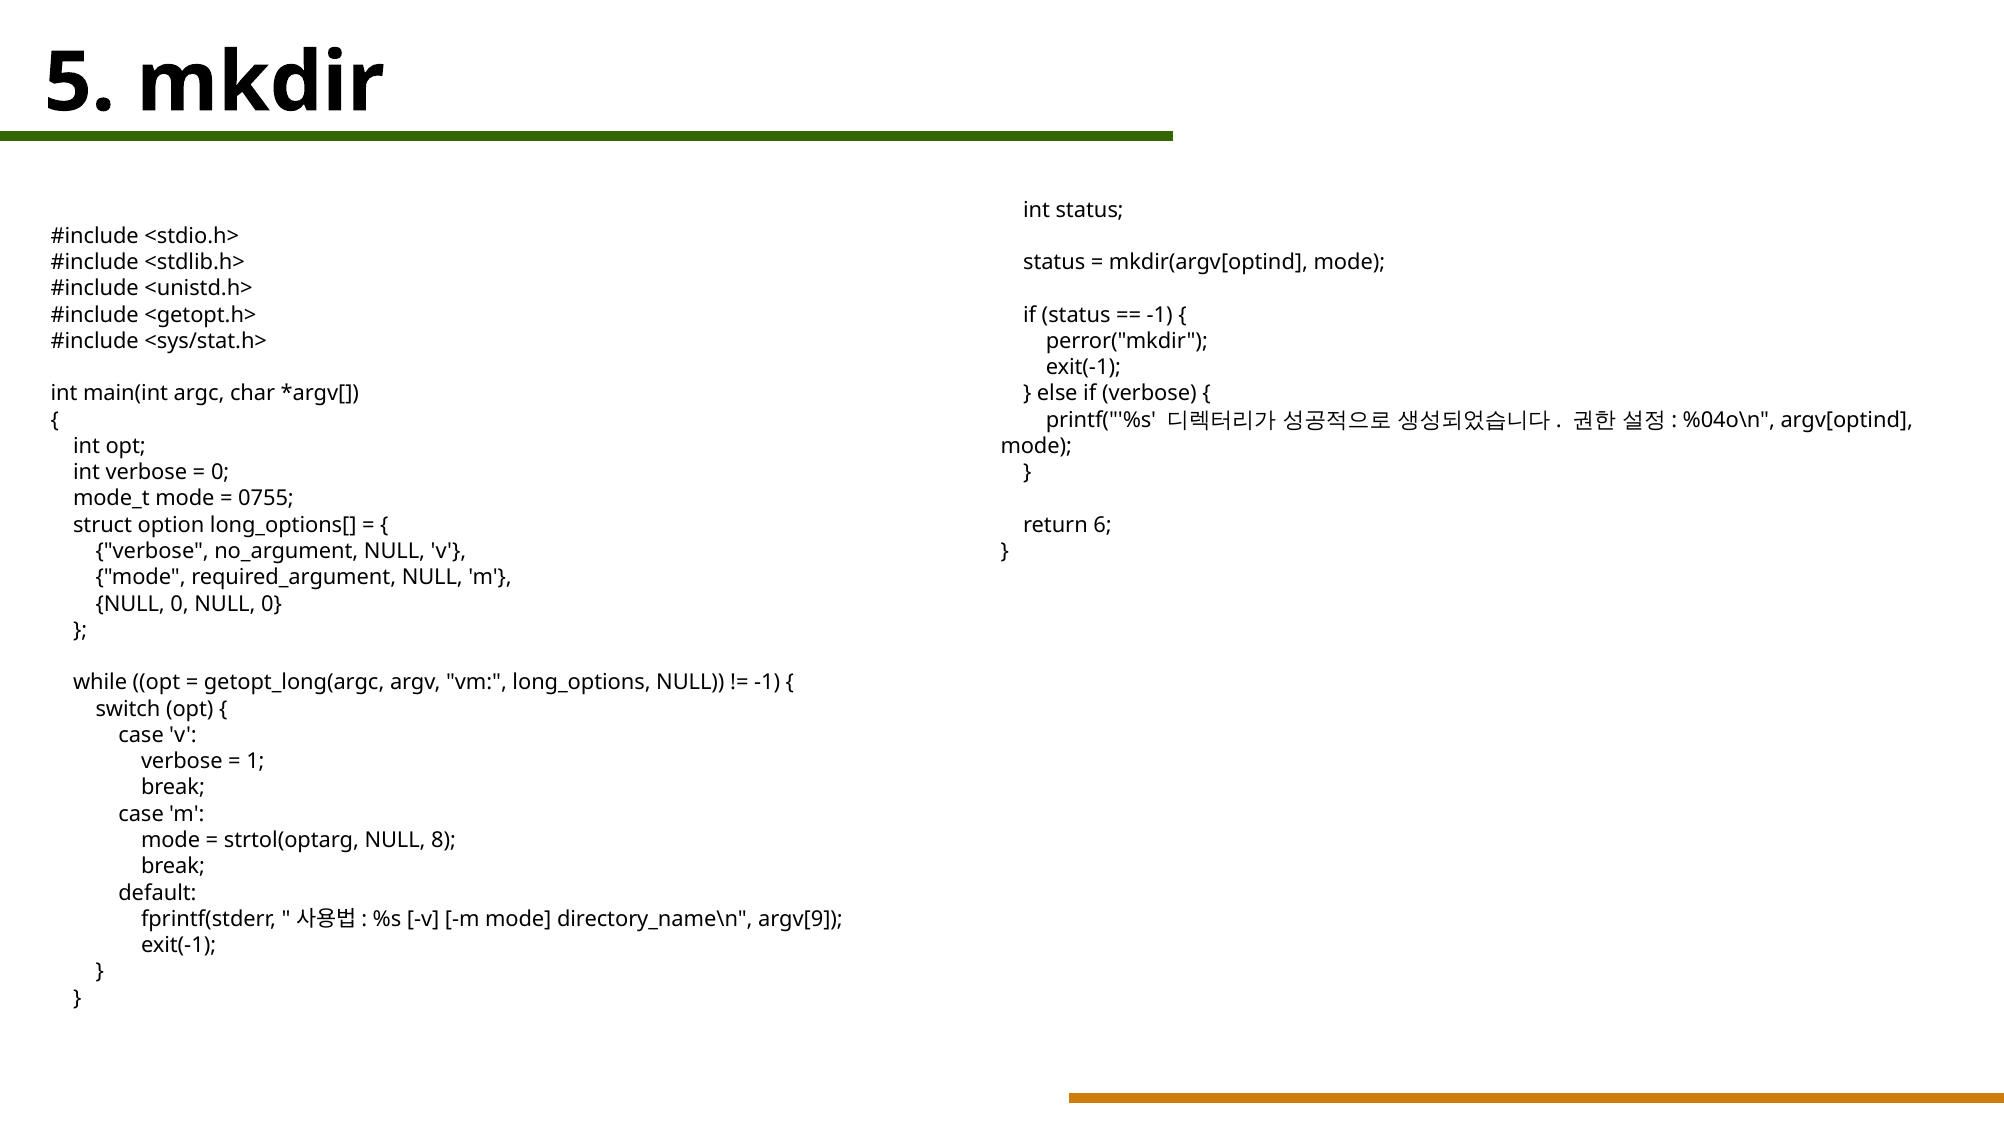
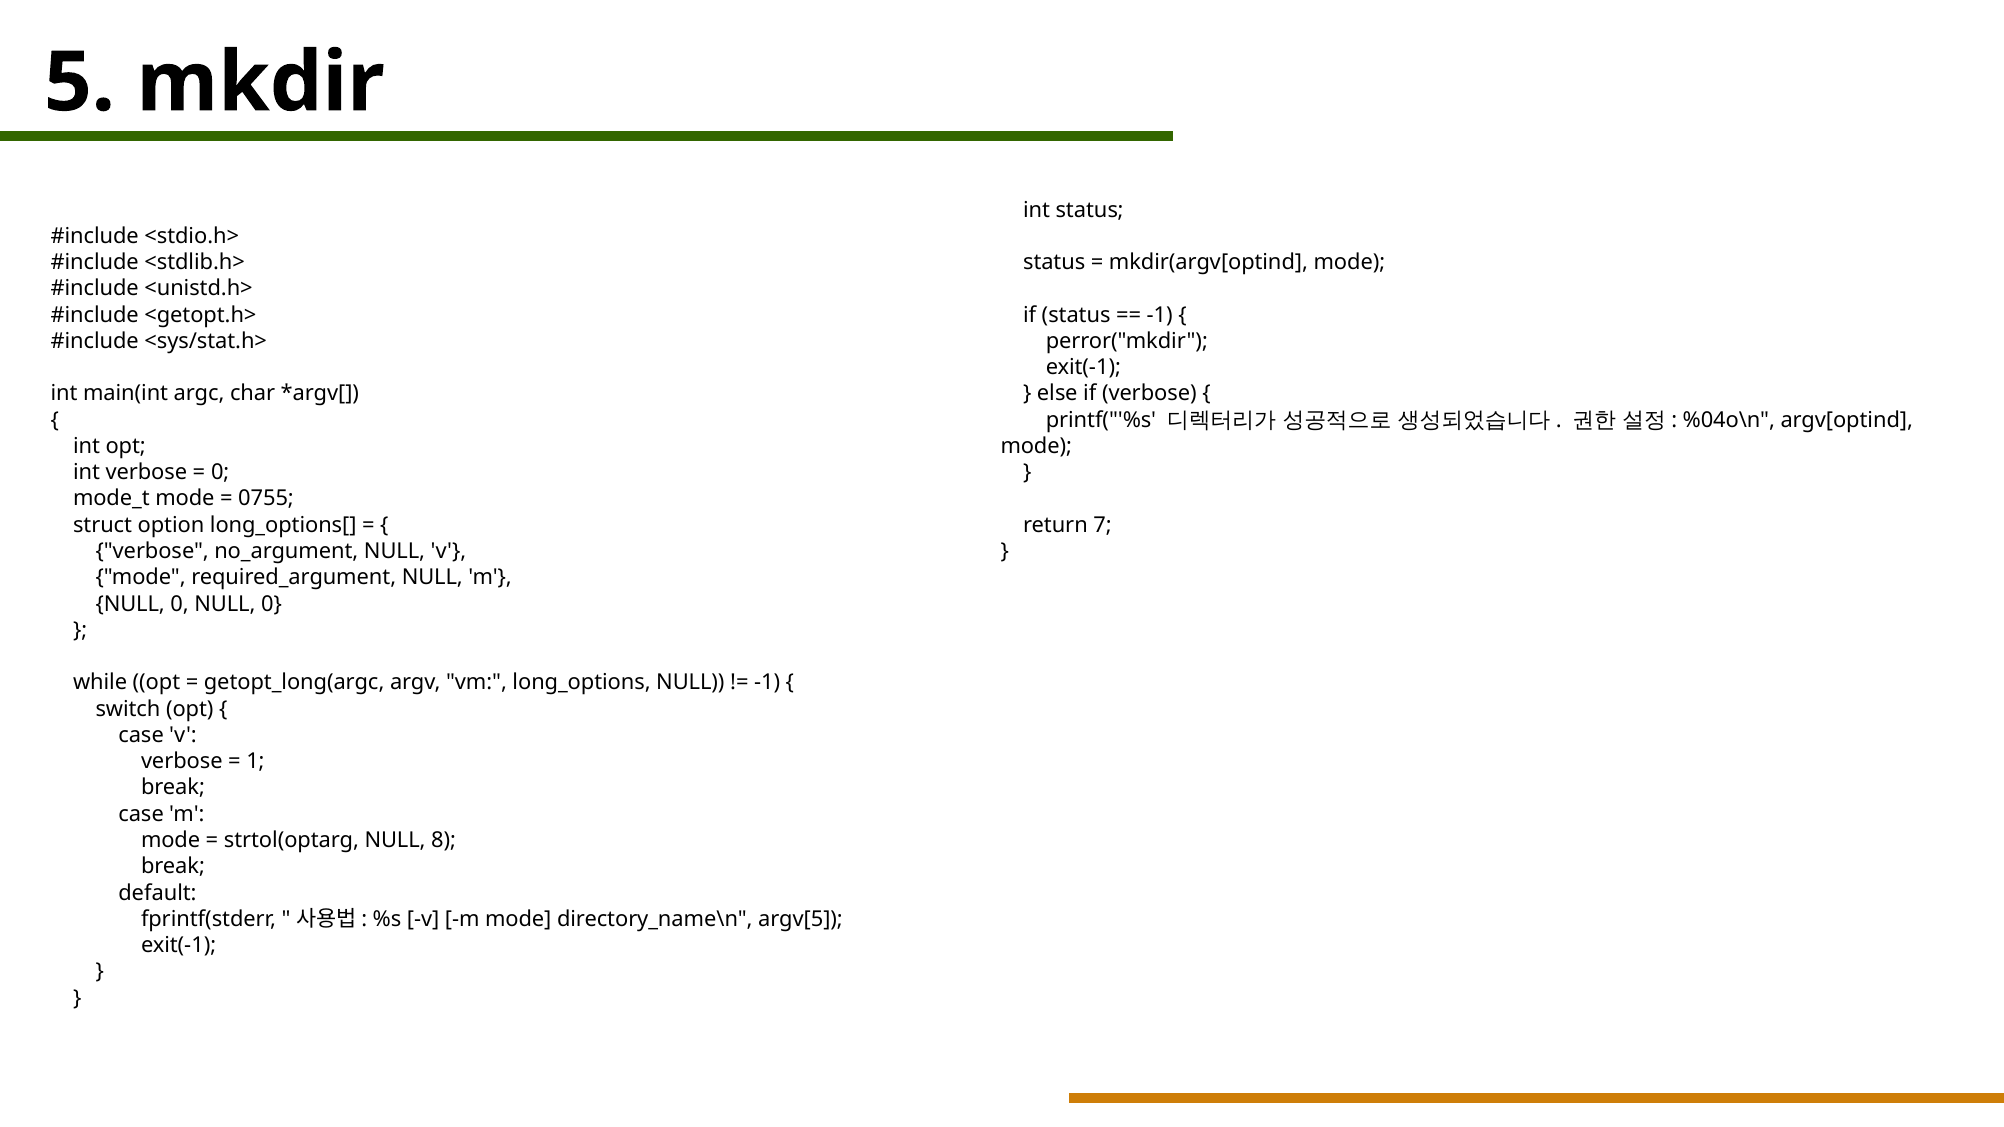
6: 6 -> 7 (1102, 525)
argv[9: argv[9 -> argv[5 (800, 919)
